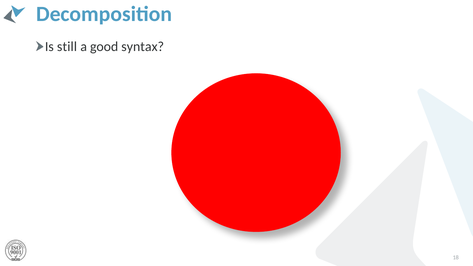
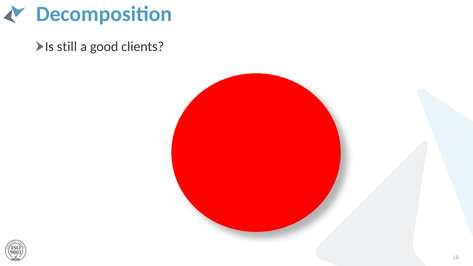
syntax: syntax -> clients (143, 47)
